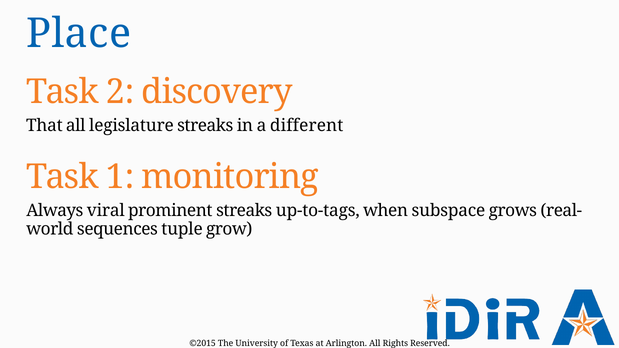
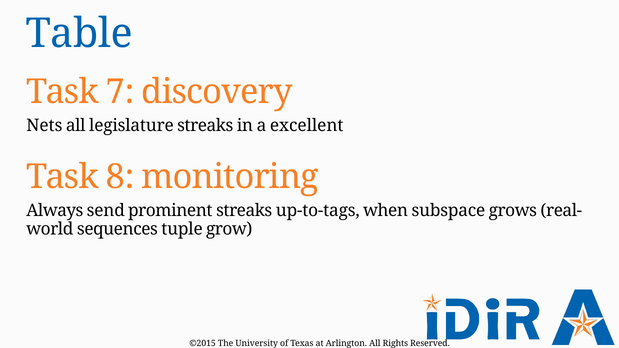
Place: Place -> Table (79, 34)
2: 2 -> 7 (120, 92)
That: That -> Nets (44, 126)
different: different -> excellent (307, 126)
1: 1 -> 8 (120, 177)
viral: viral -> send (106, 211)
